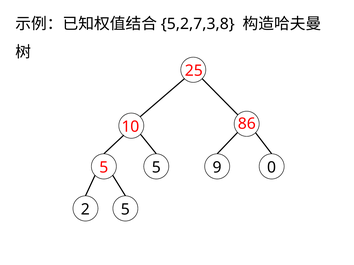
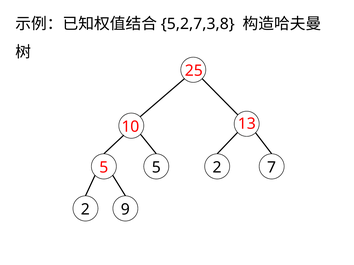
86: 86 -> 13 (247, 124)
5 9: 9 -> 2 (217, 168)
0: 0 -> 7 (272, 168)
2 5: 5 -> 9 (125, 210)
